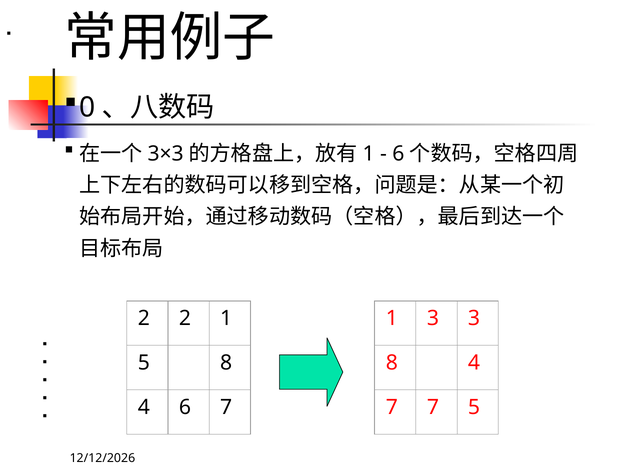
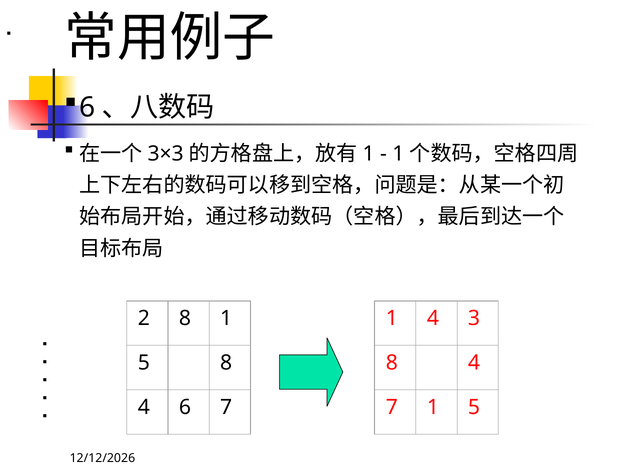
0: 0 -> 6 (87, 108)
6: 6 -> 1 (398, 154)
2 2: 2 -> 8 (185, 318)
1 3: 3 -> 4 (433, 318)
7: 7 -> 1 (433, 407)
